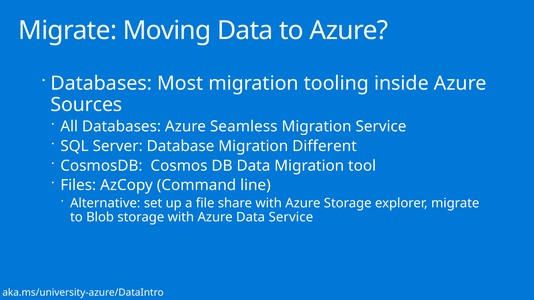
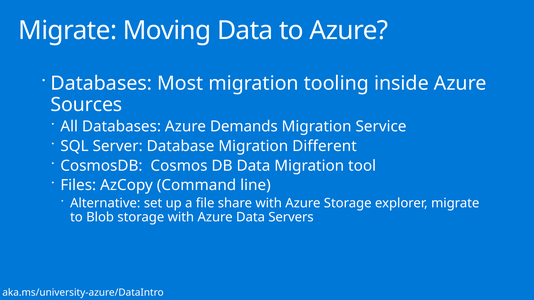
Seamless: Seamless -> Demands (244, 127)
Data Service: Service -> Servers (291, 217)
